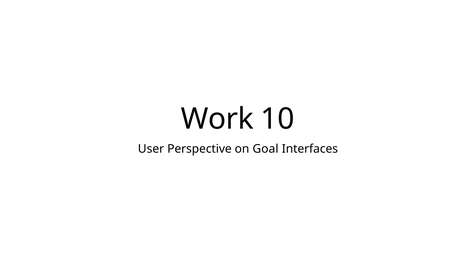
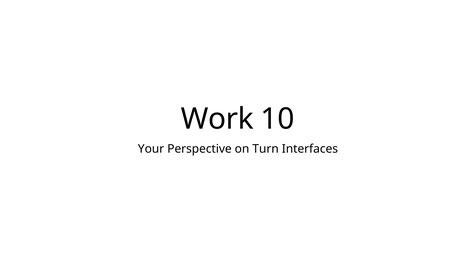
User: User -> Your (151, 149)
Goal: Goal -> Turn (266, 149)
